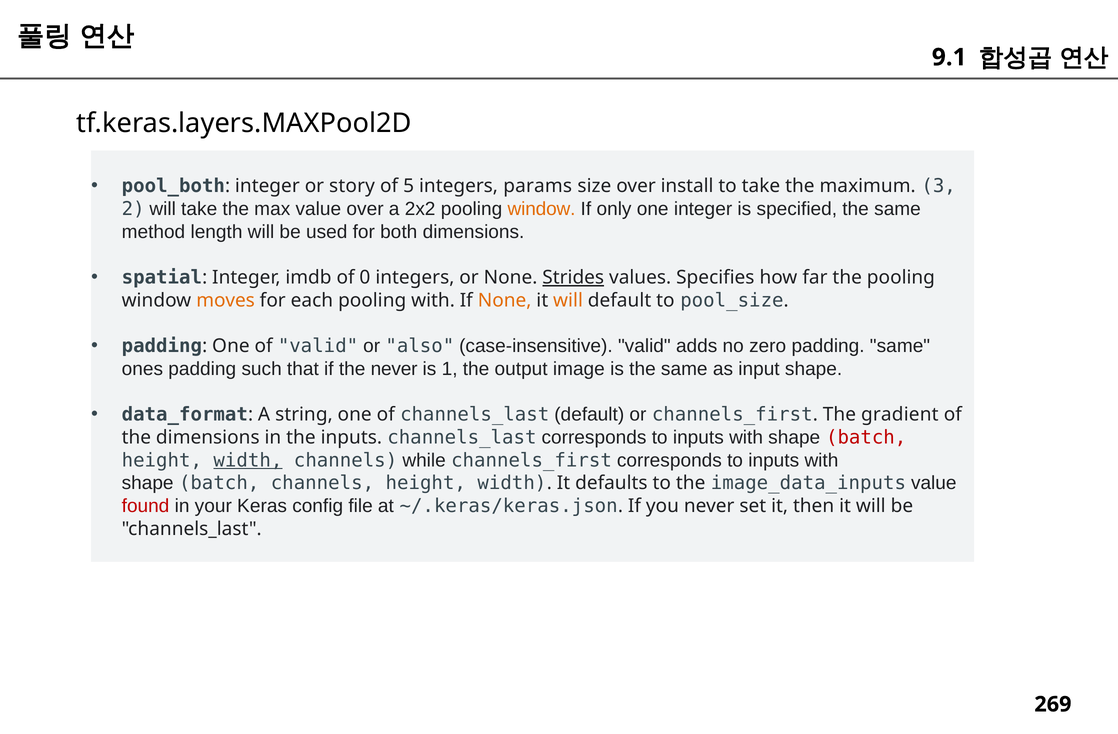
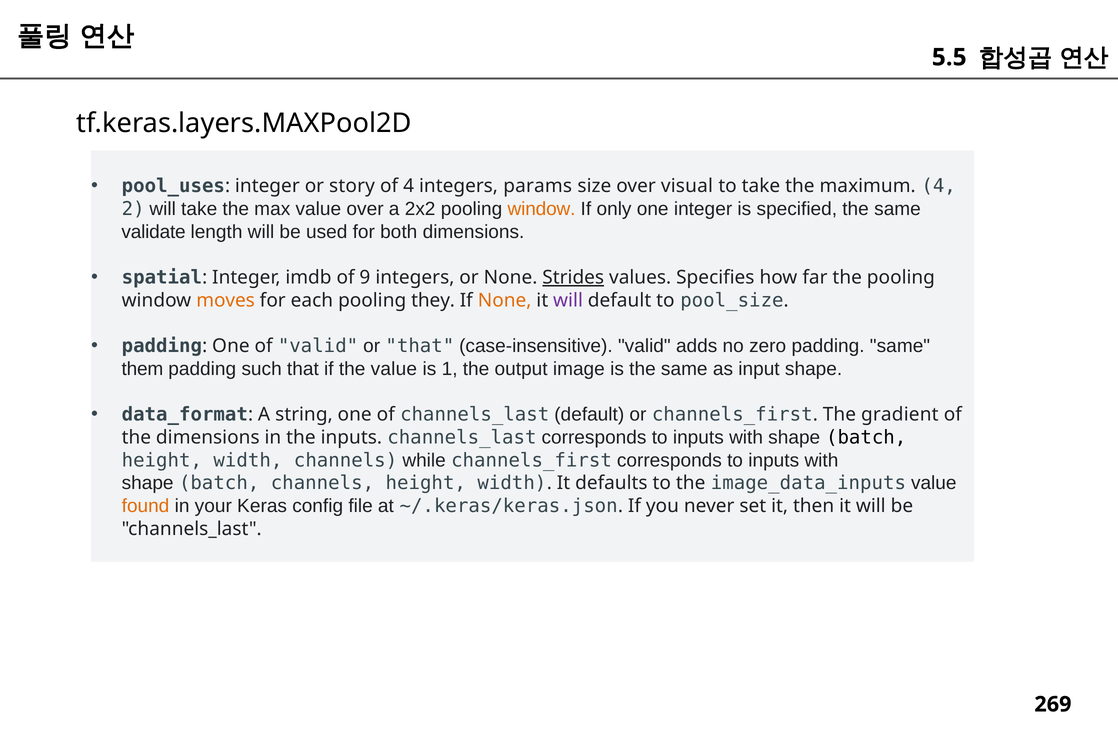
9.1: 9.1 -> 5.5 (949, 57)
pool_both: pool_both -> pool_uses (173, 186)
of 5: 5 -> 4 (409, 186)
install: install -> visual (687, 186)
maximum 3: 3 -> 4 (939, 186)
method: method -> validate (154, 232)
0: 0 -> 9 (365, 278)
pooling with: with -> they (433, 301)
will colour: orange -> purple (568, 301)
or also: also -> that (420, 346)
ones: ones -> them (142, 369)
the never: never -> value (394, 369)
batch colour: red -> black (866, 438)
width underline: present -> none (248, 461)
found colour: red -> orange (146, 506)
